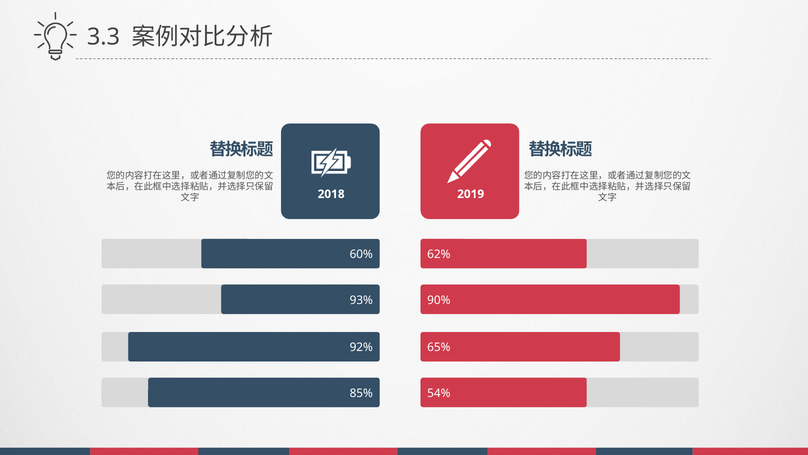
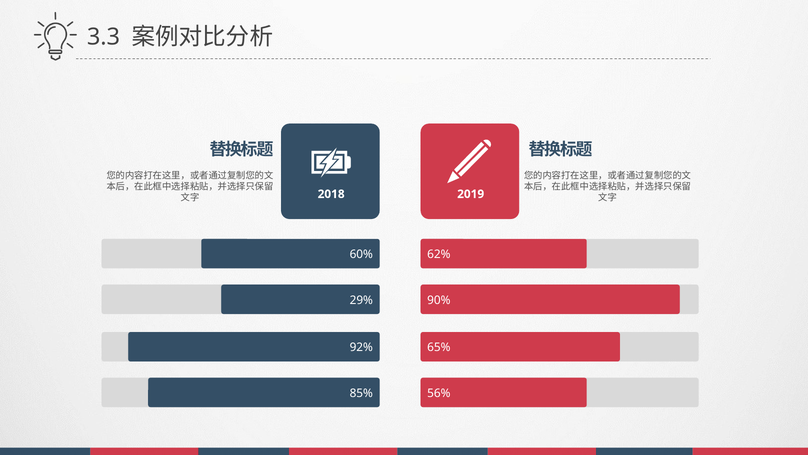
93%: 93% -> 29% (361, 300)
54%: 54% -> 56% (439, 393)
